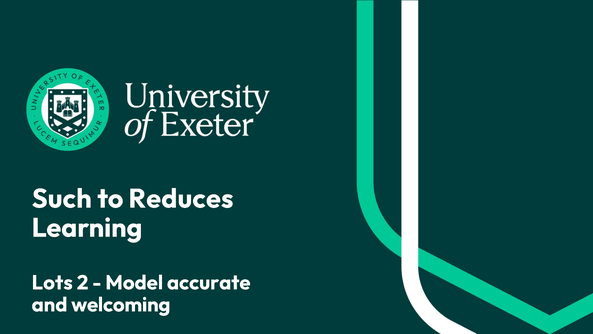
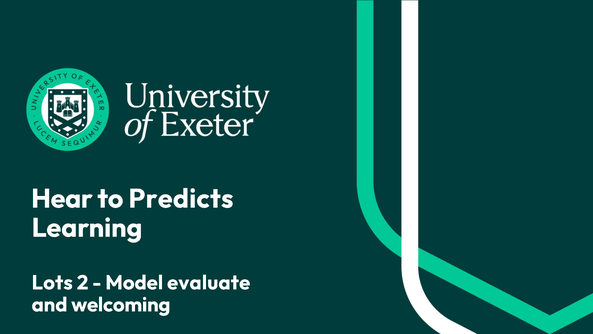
Such: Such -> Hear (62, 198)
Reduces: Reduces -> Predicts (181, 198)
accurate: accurate -> evaluate (209, 282)
